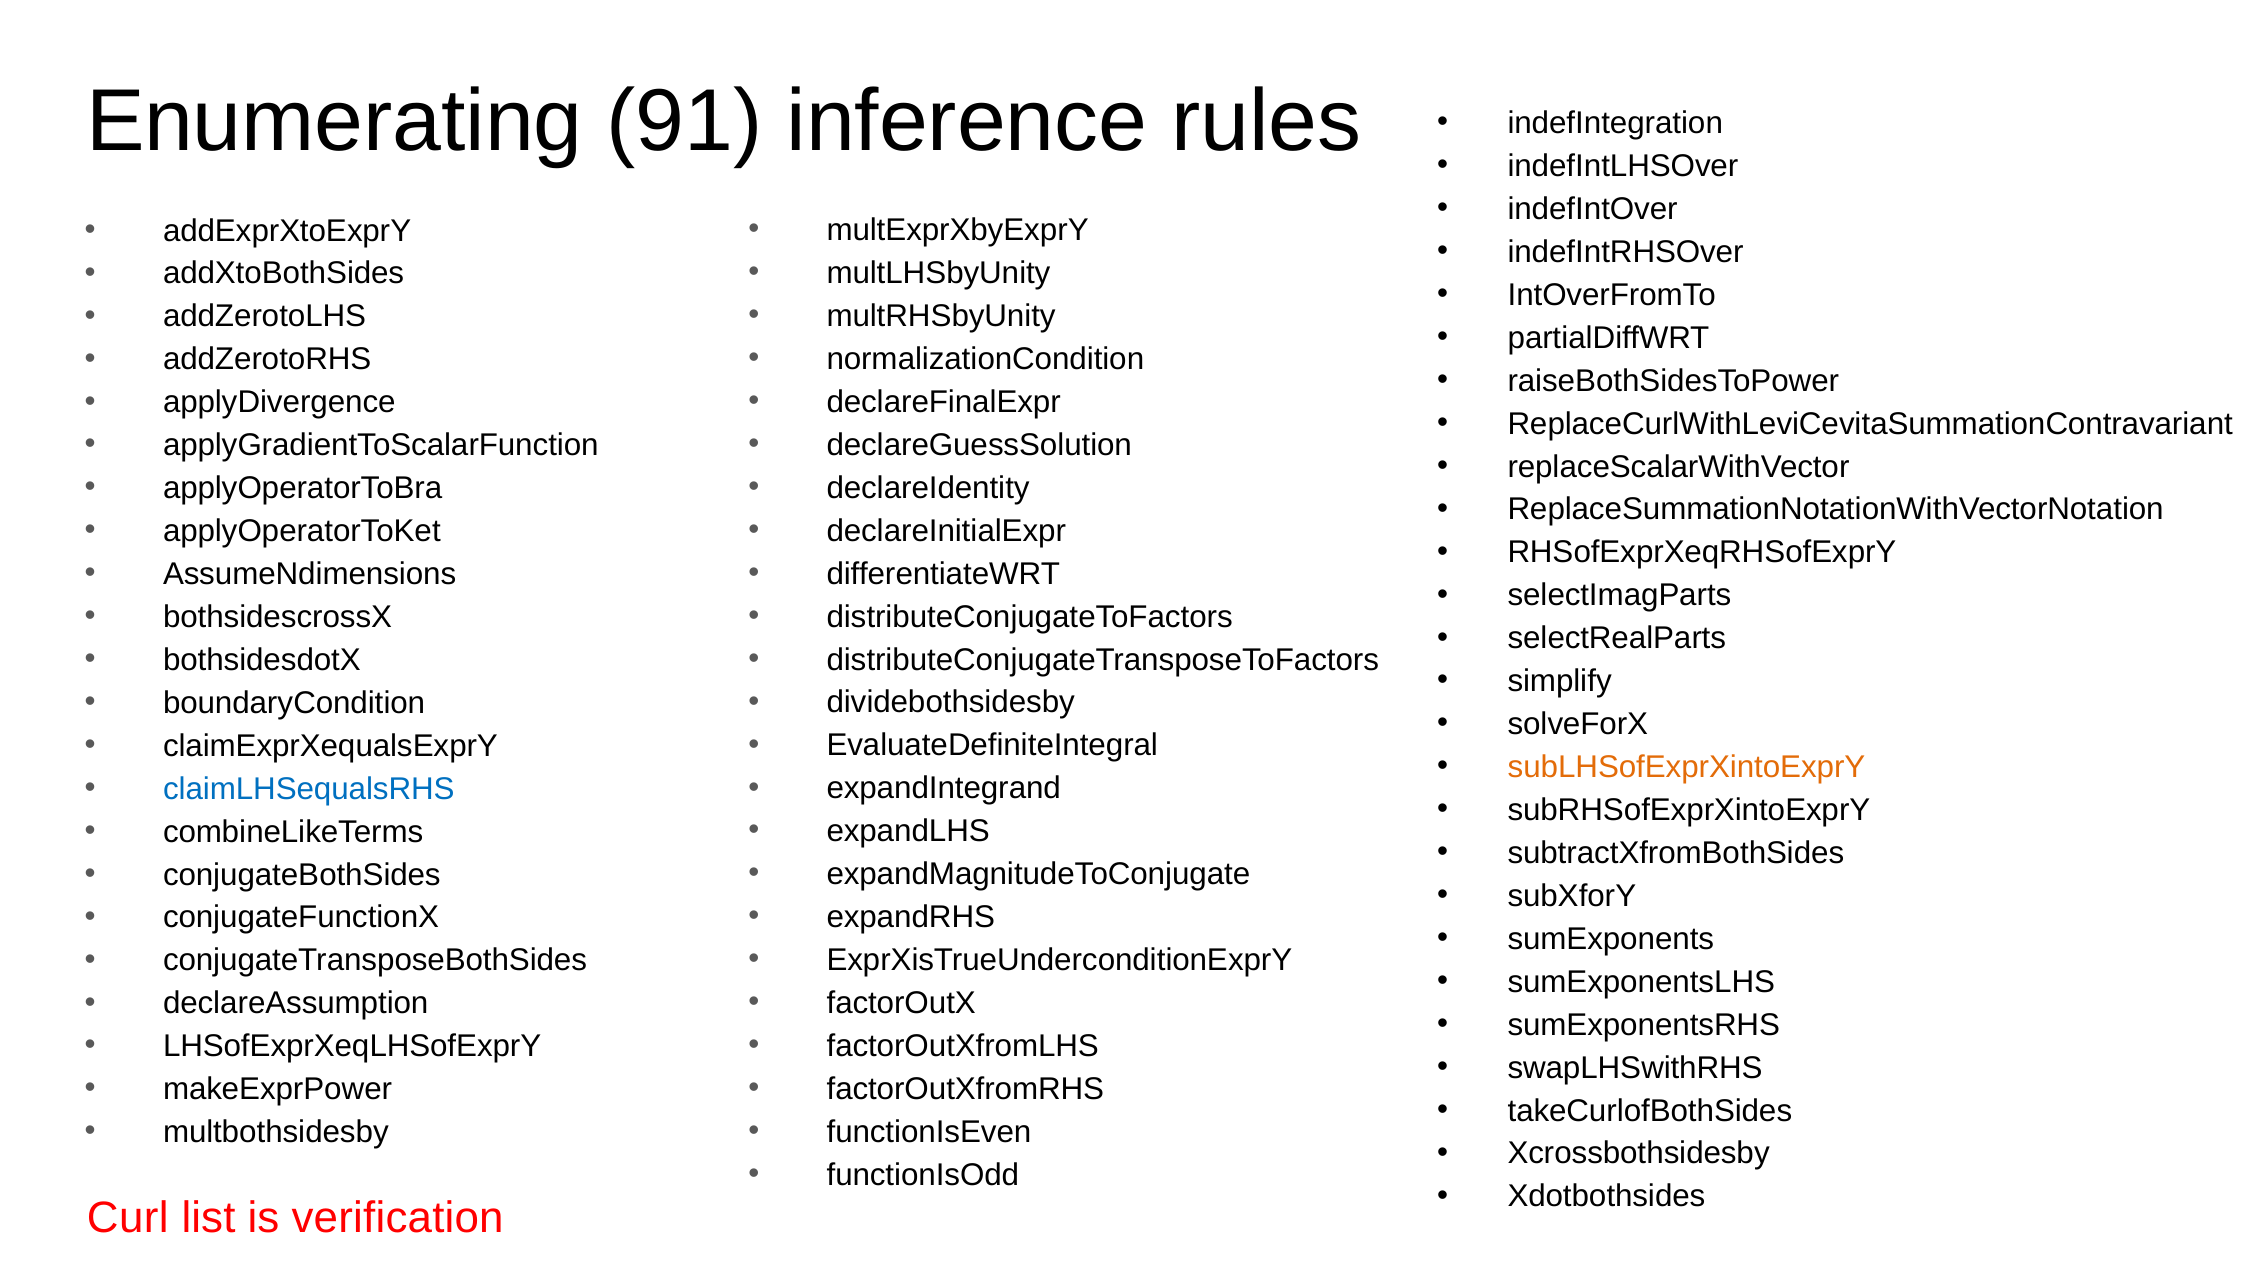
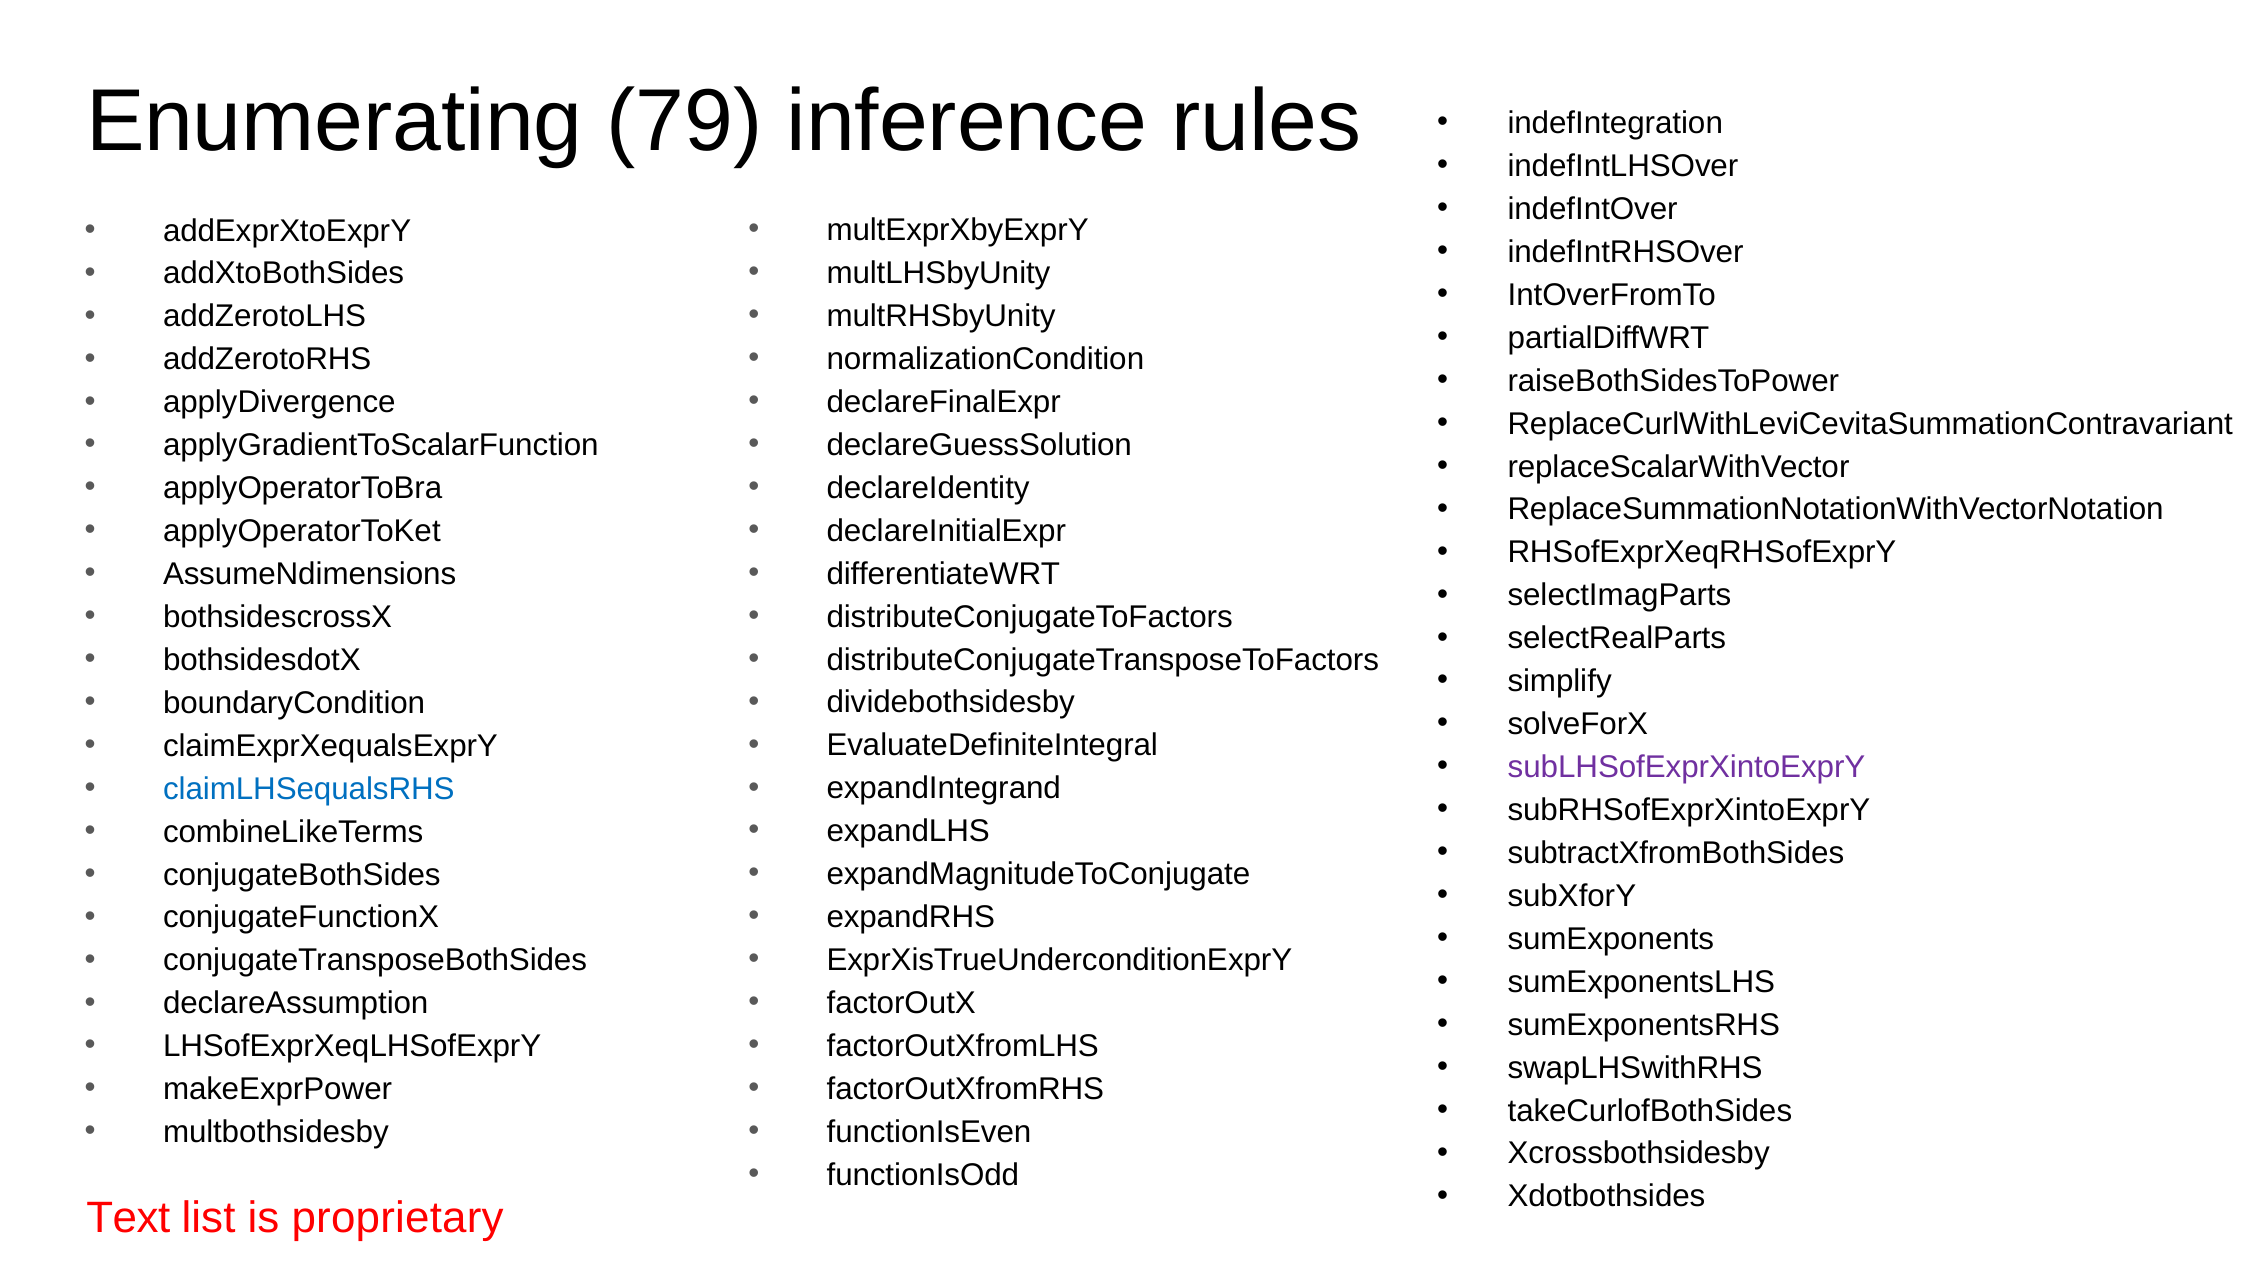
91: 91 -> 79 (685, 122)
subLHSofExprXintoExprY colour: orange -> purple (1686, 767)
Curl: Curl -> Text (128, 1217)
verification: verification -> proprietary (398, 1217)
